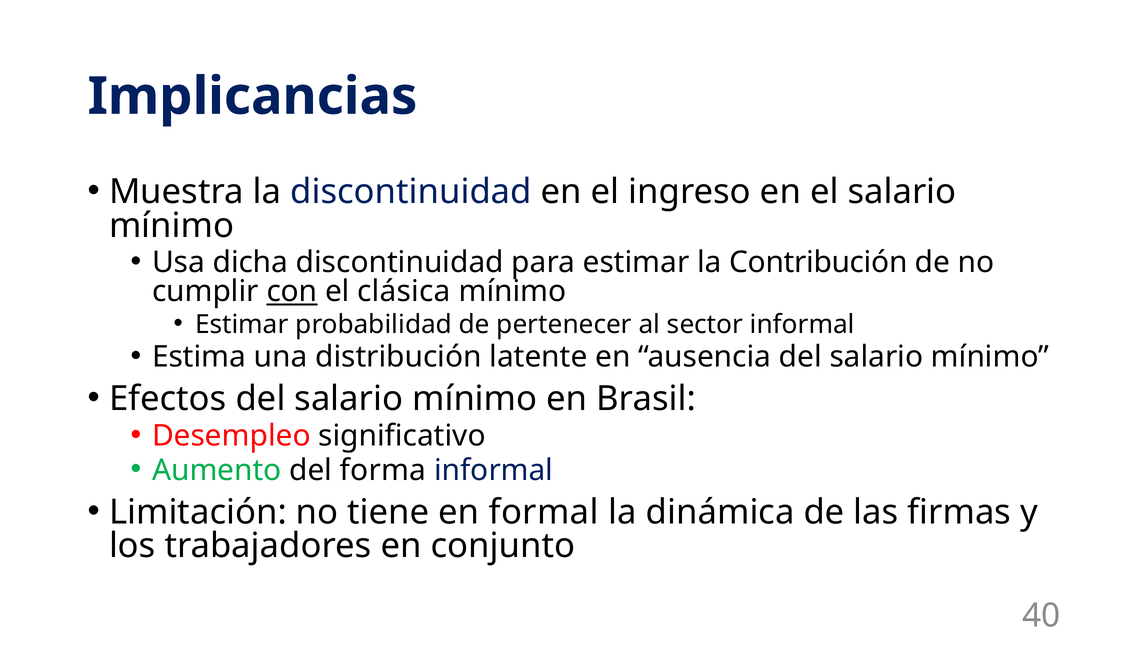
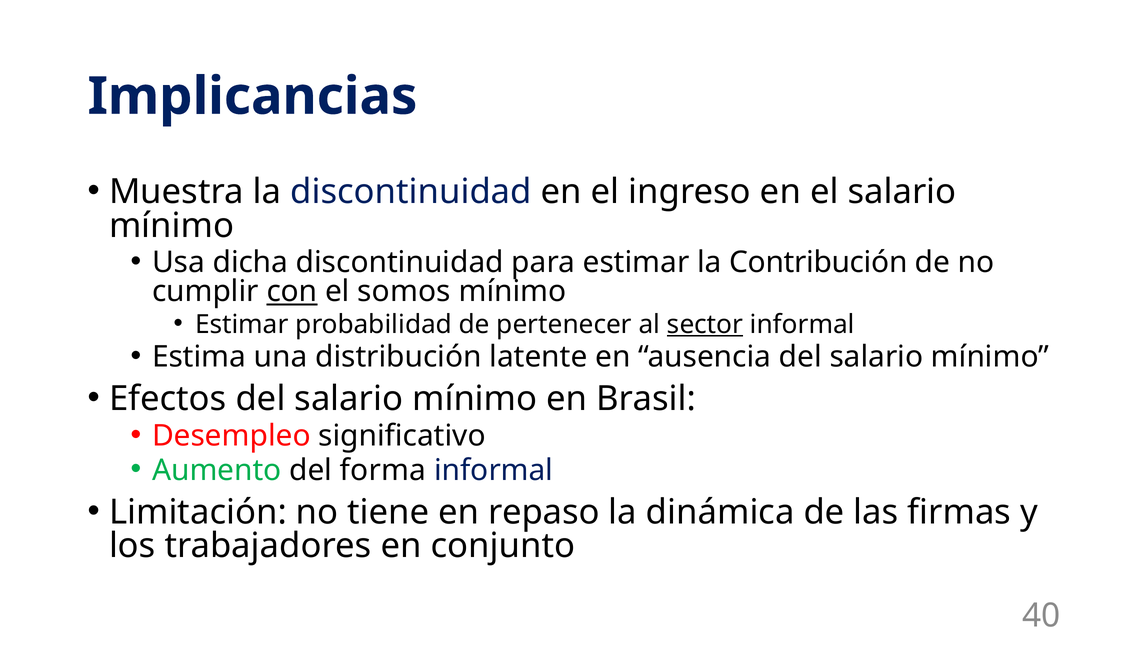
clásica: clásica -> somos (404, 291)
sector underline: none -> present (705, 324)
formal: formal -> repaso (544, 512)
